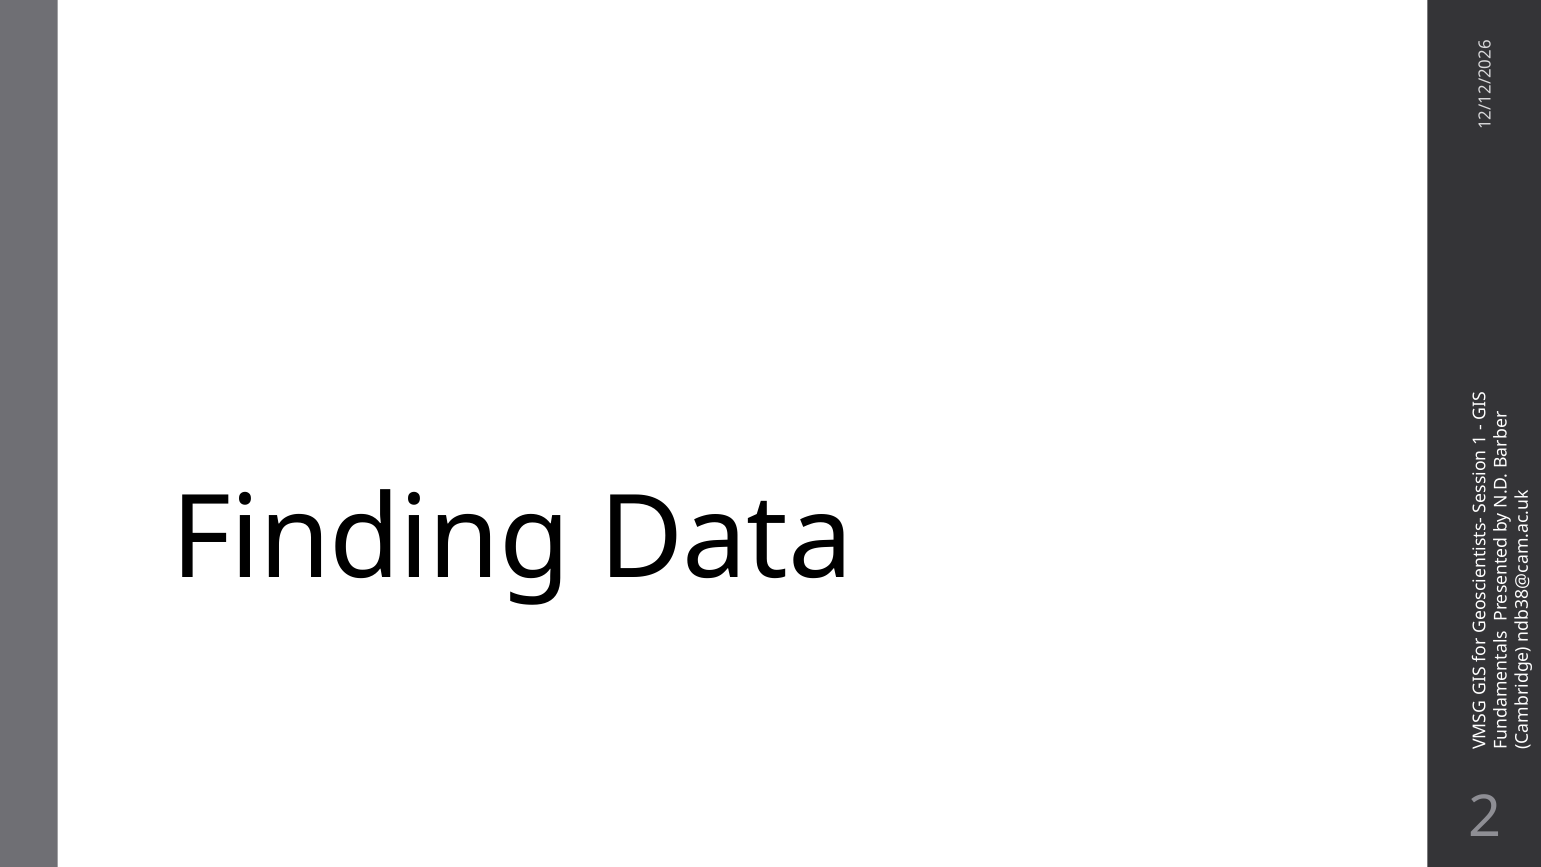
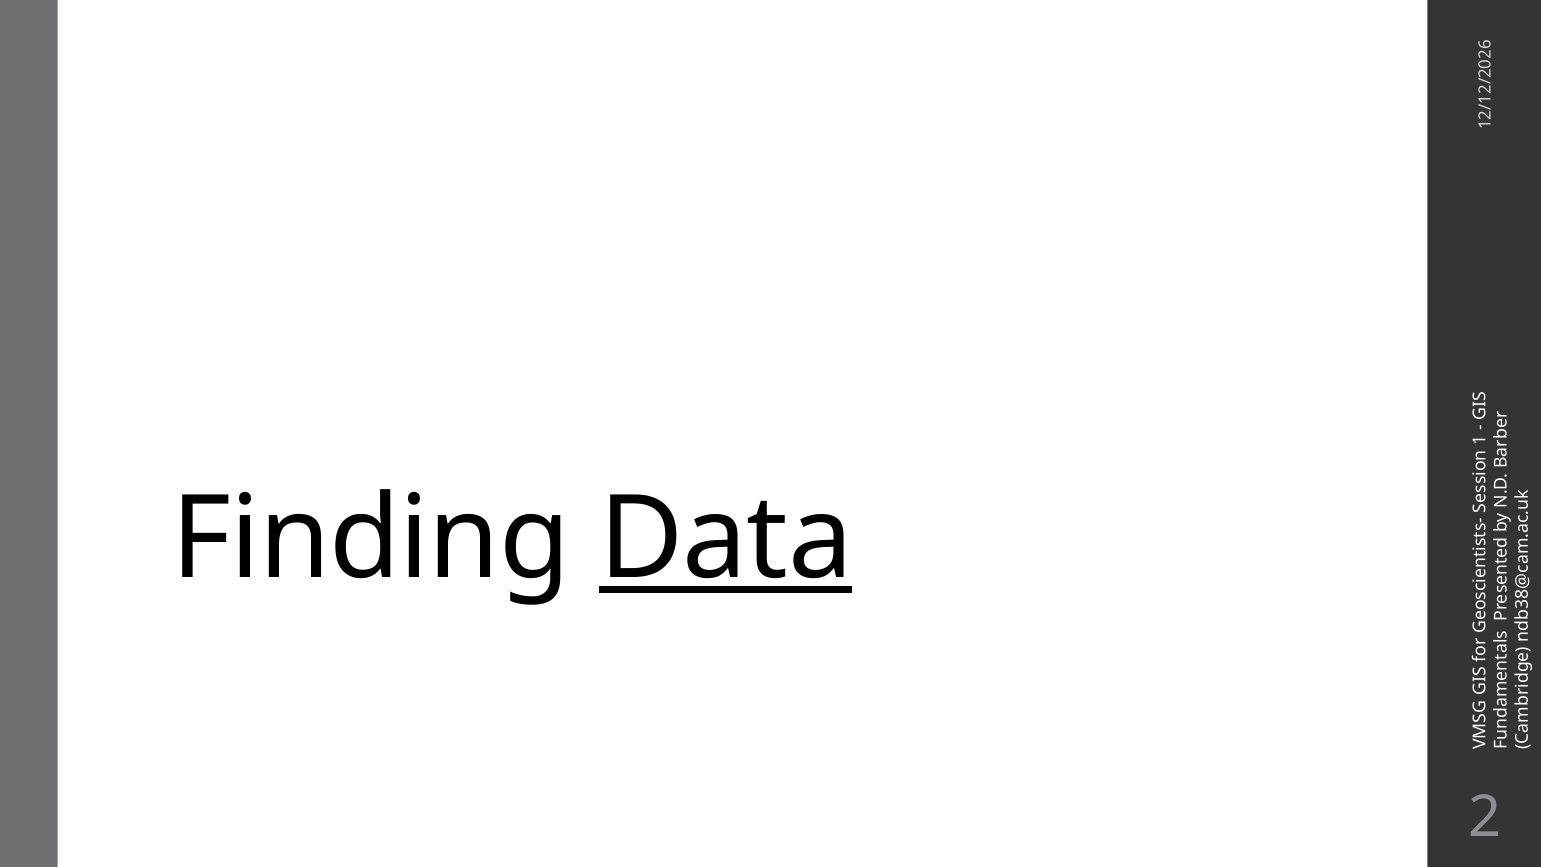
Data underline: none -> present (726, 539)
